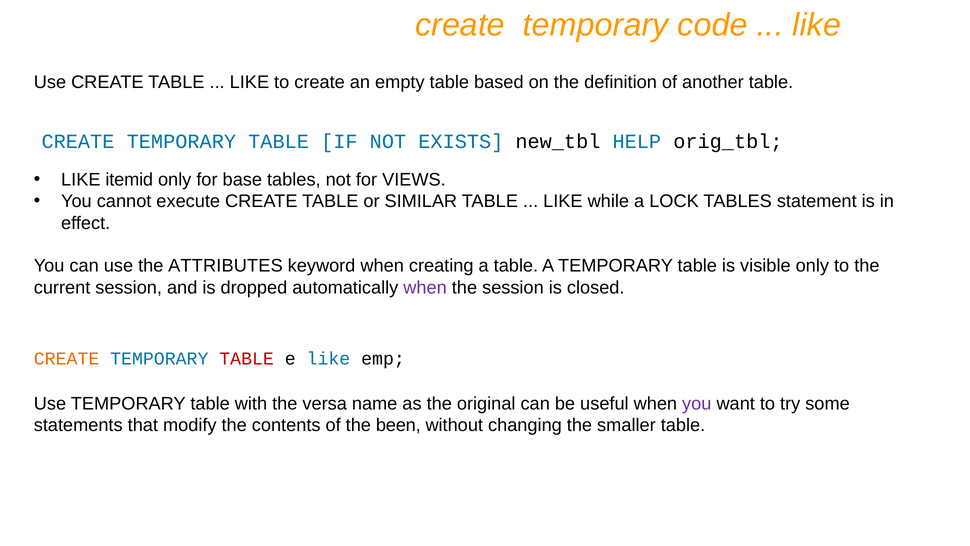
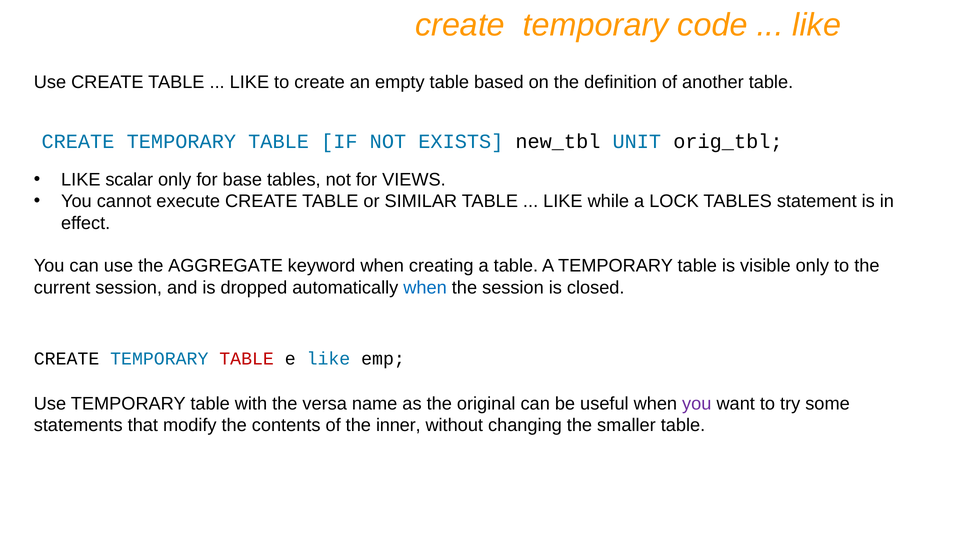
HELP: HELP -> UNIT (637, 142)
itemid: itemid -> scalar (129, 179)
ATTRIBUTES: ATTRIBUTES -> AGGREGATE (226, 266)
when colour: purple -> blue (425, 288)
CREATE colour: orange -> black (67, 359)
been: been -> inner (398, 425)
